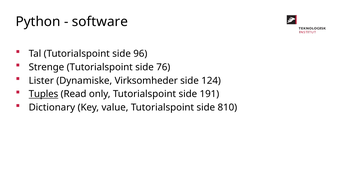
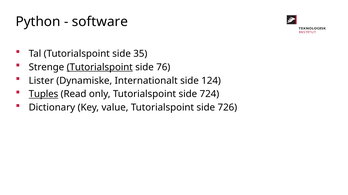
96: 96 -> 35 (140, 54)
Tutorialspoint underline: none -> present (100, 67)
Virksomheder: Virksomheder -> Internationalt (146, 81)
191: 191 -> 724 (209, 94)
810: 810 -> 726 (227, 108)
